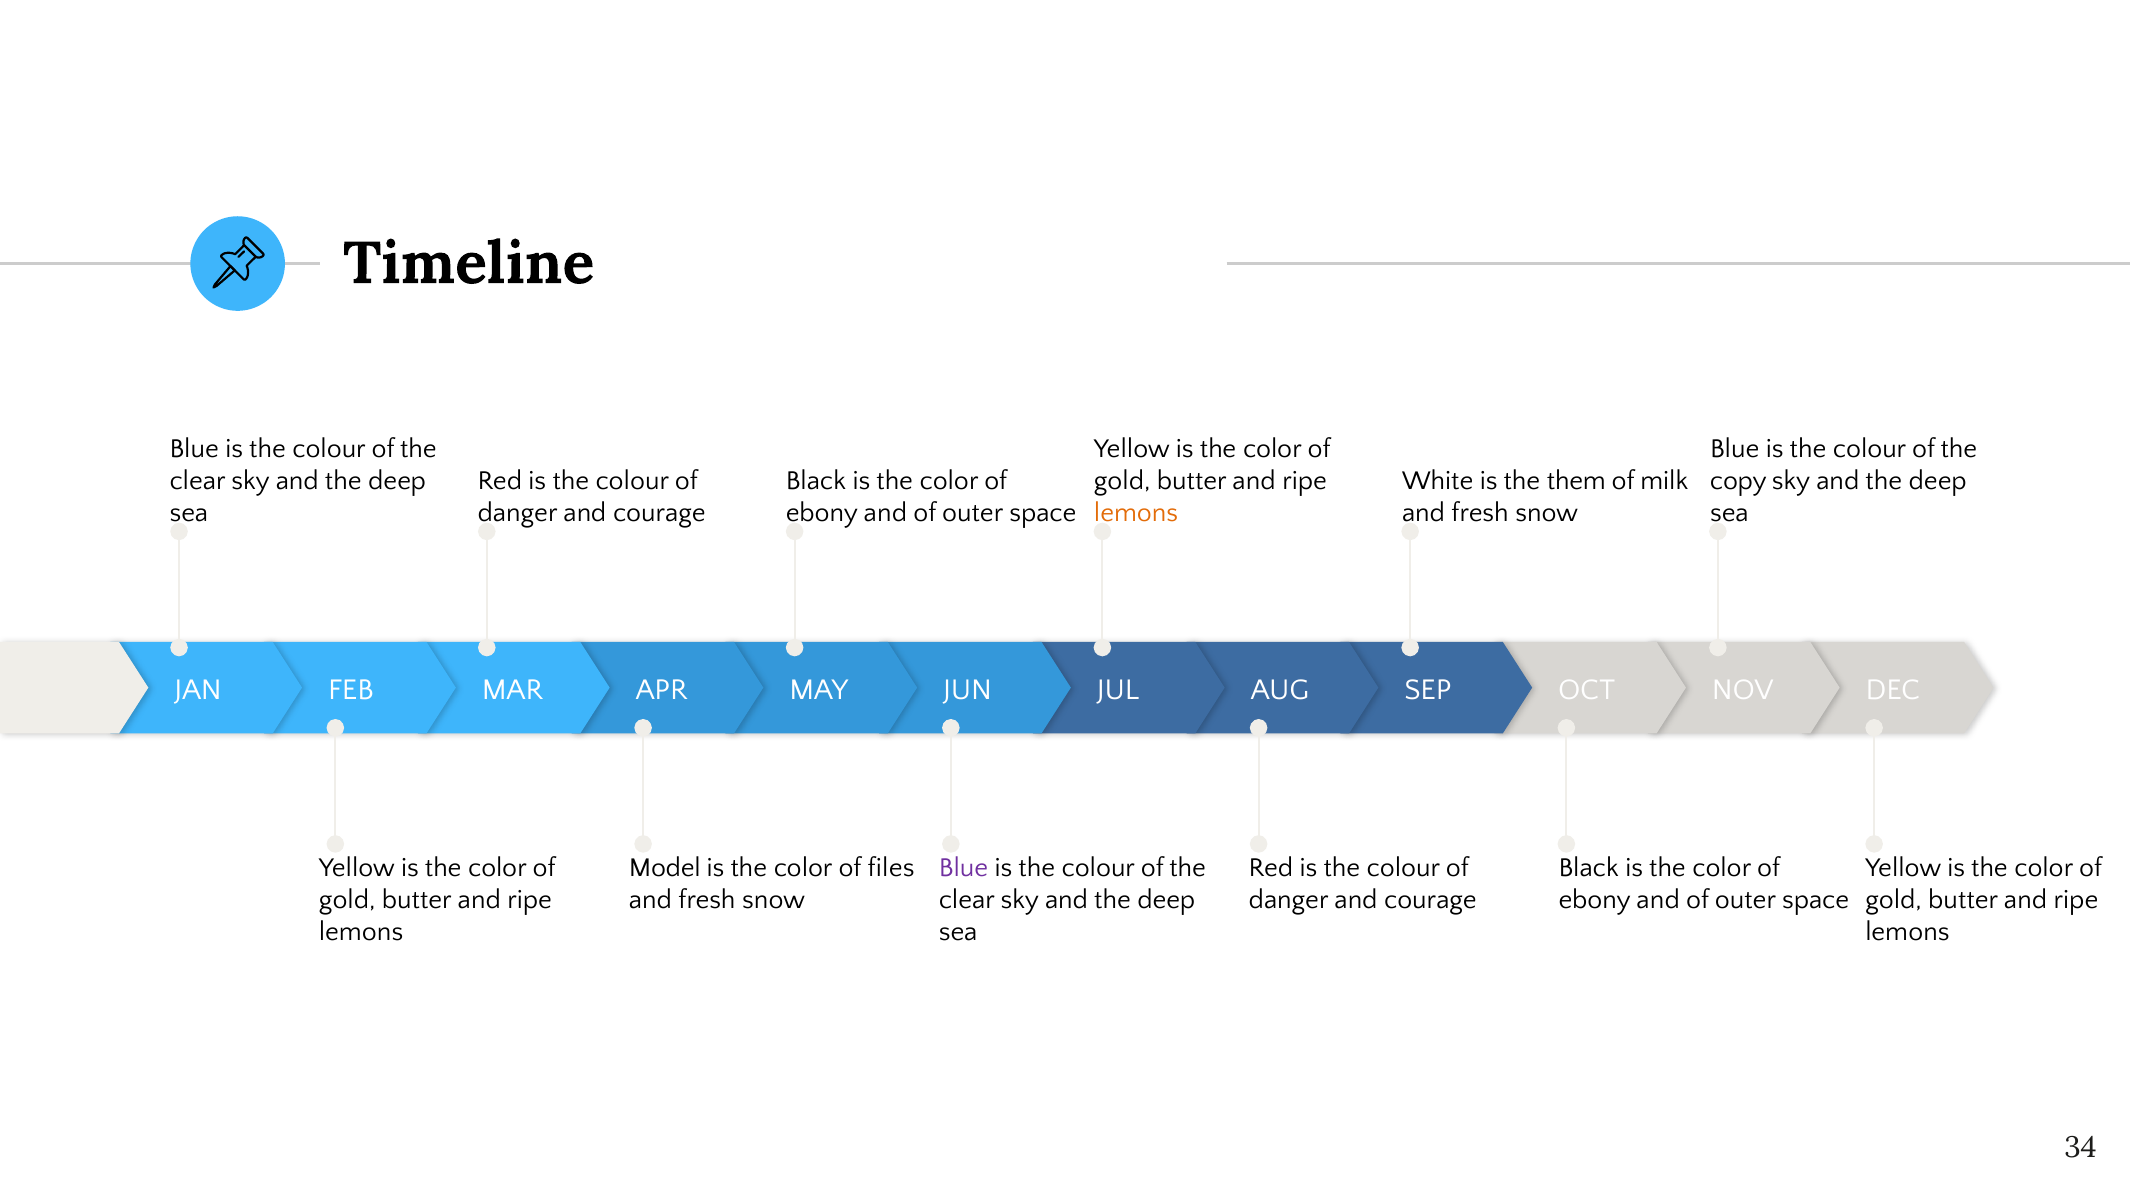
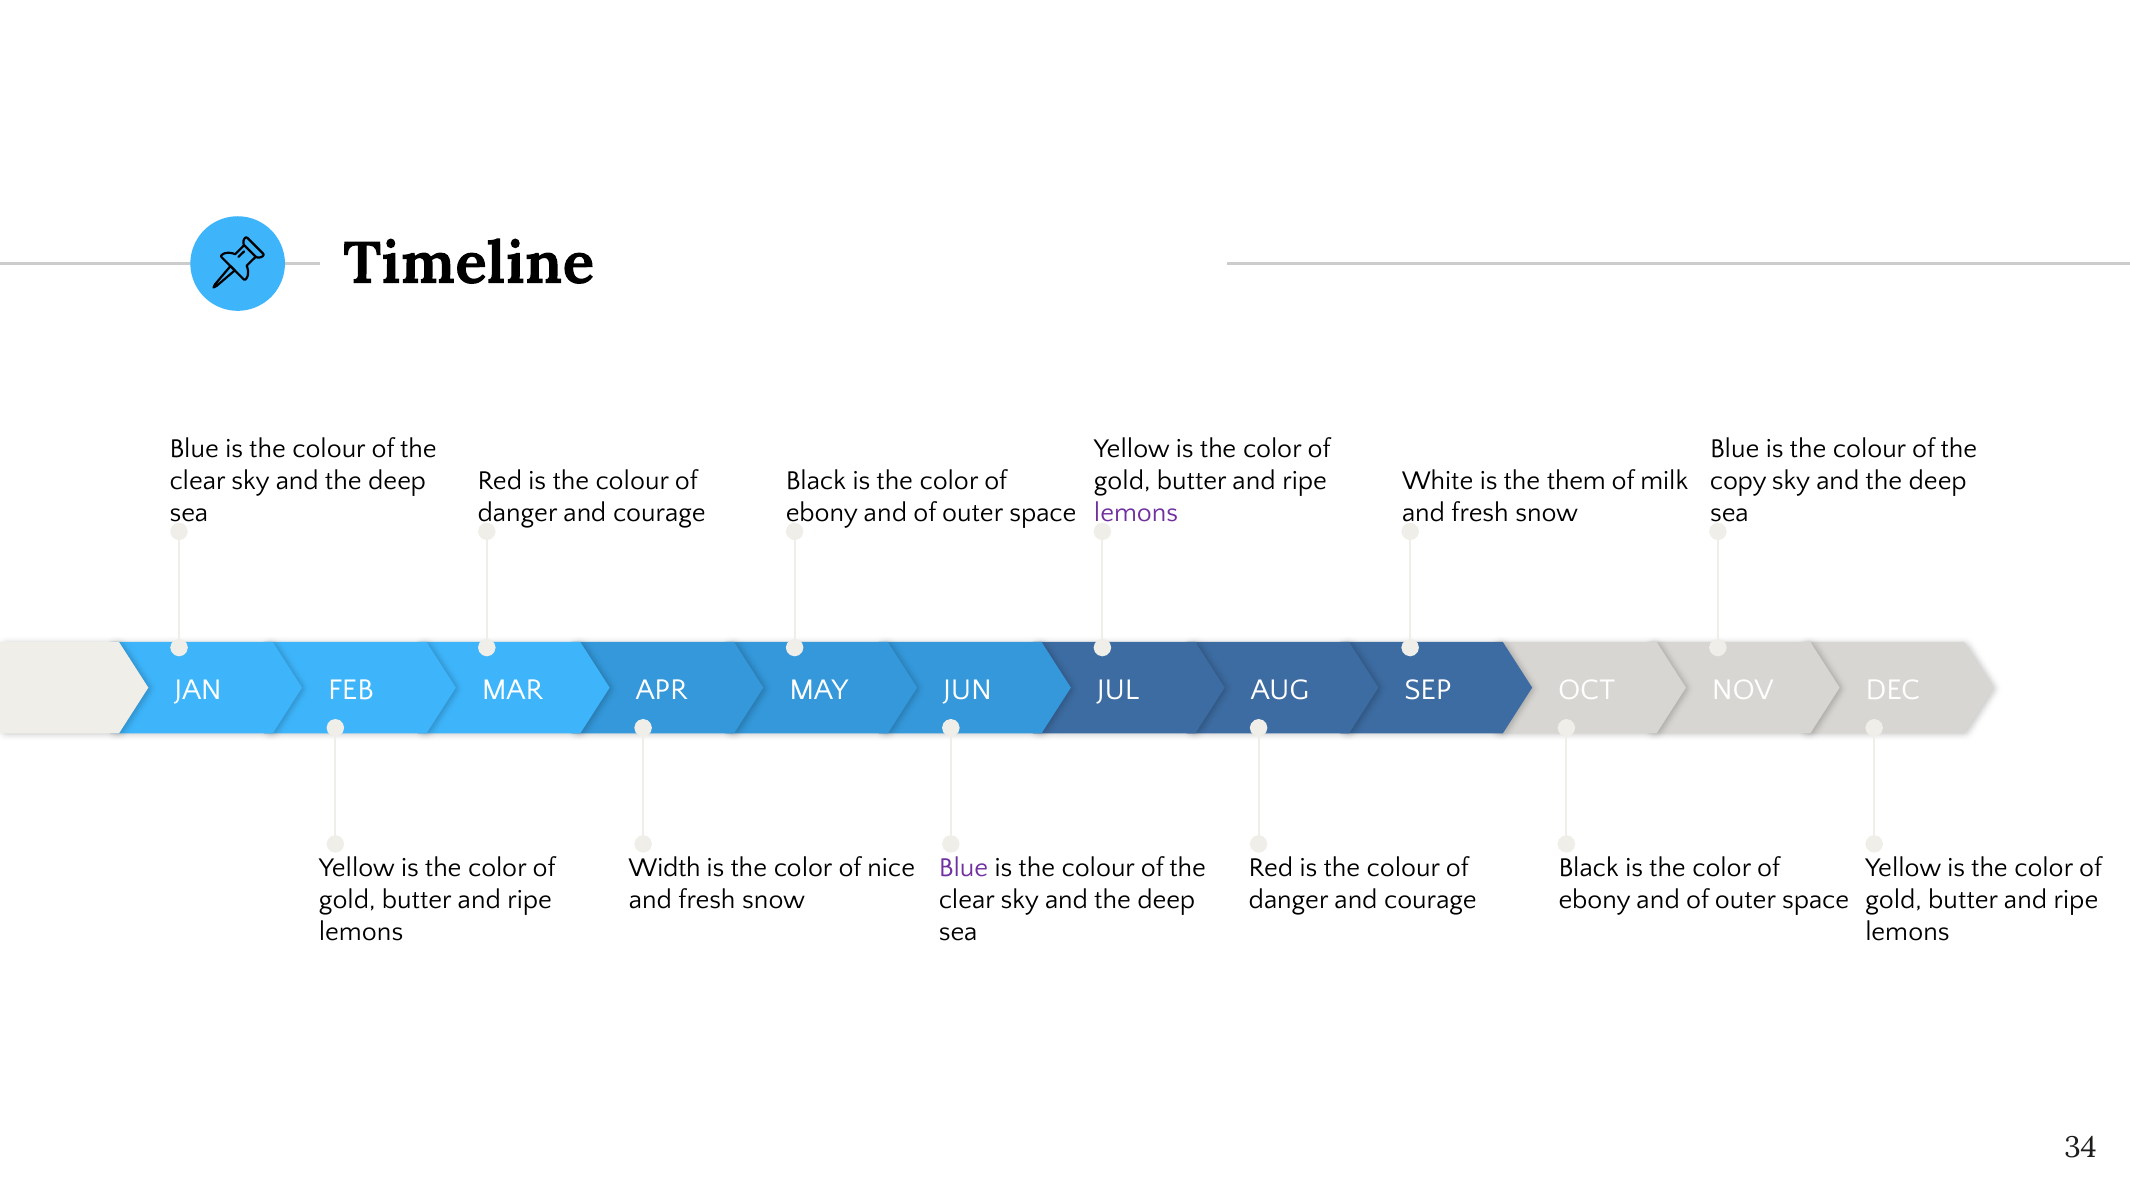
lemons colour: orange -> purple (1136, 512)
Model: Model -> Width (665, 868)
files: files -> nice (891, 868)
